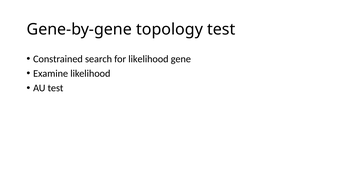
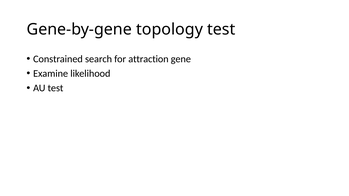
for likelihood: likelihood -> attraction (148, 59)
